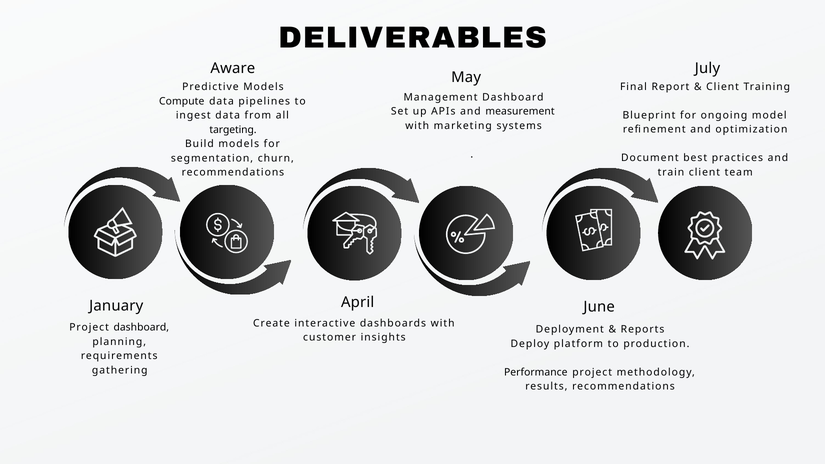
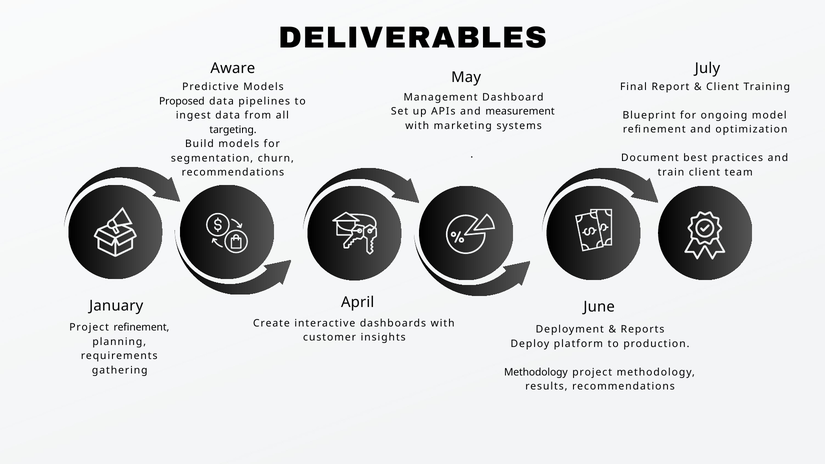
Compute: Compute -> Proposed (182, 101)
Project dashboard: dashboard -> refinement (141, 327)
Performance: Performance -> Methodology (536, 372)
